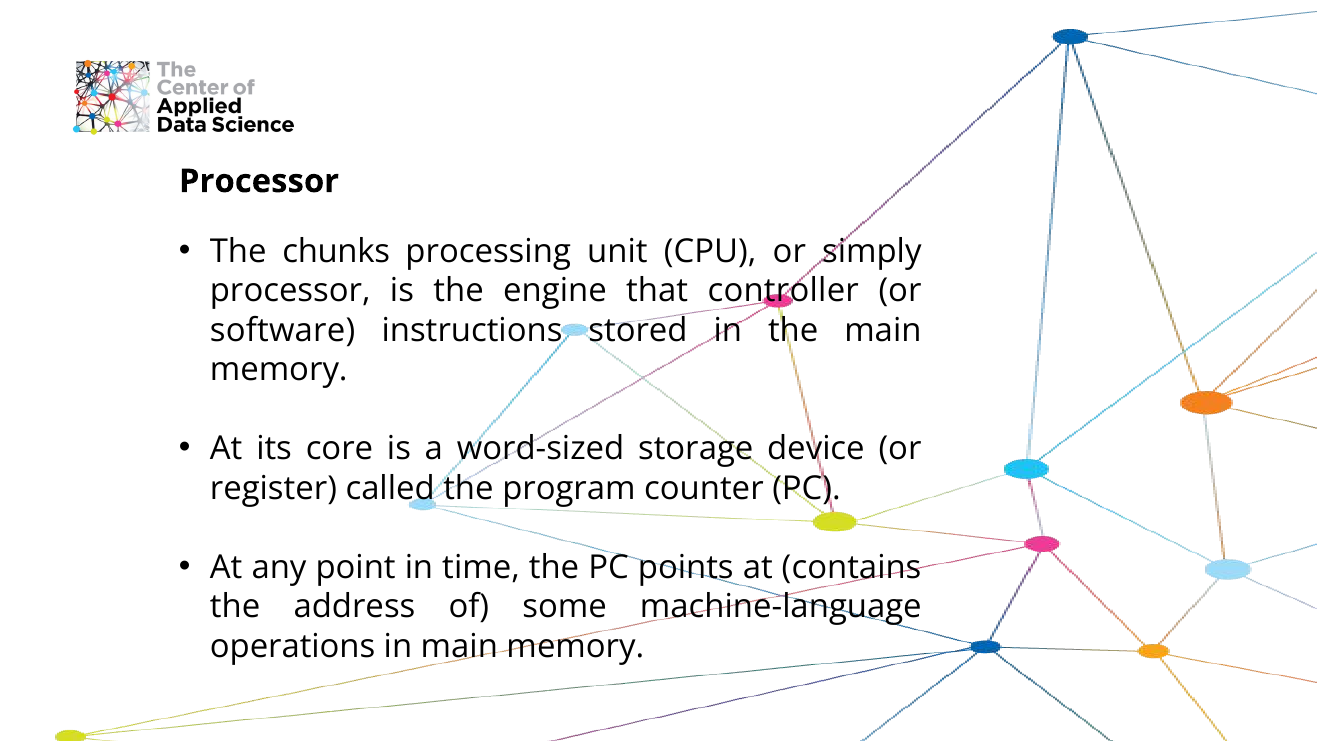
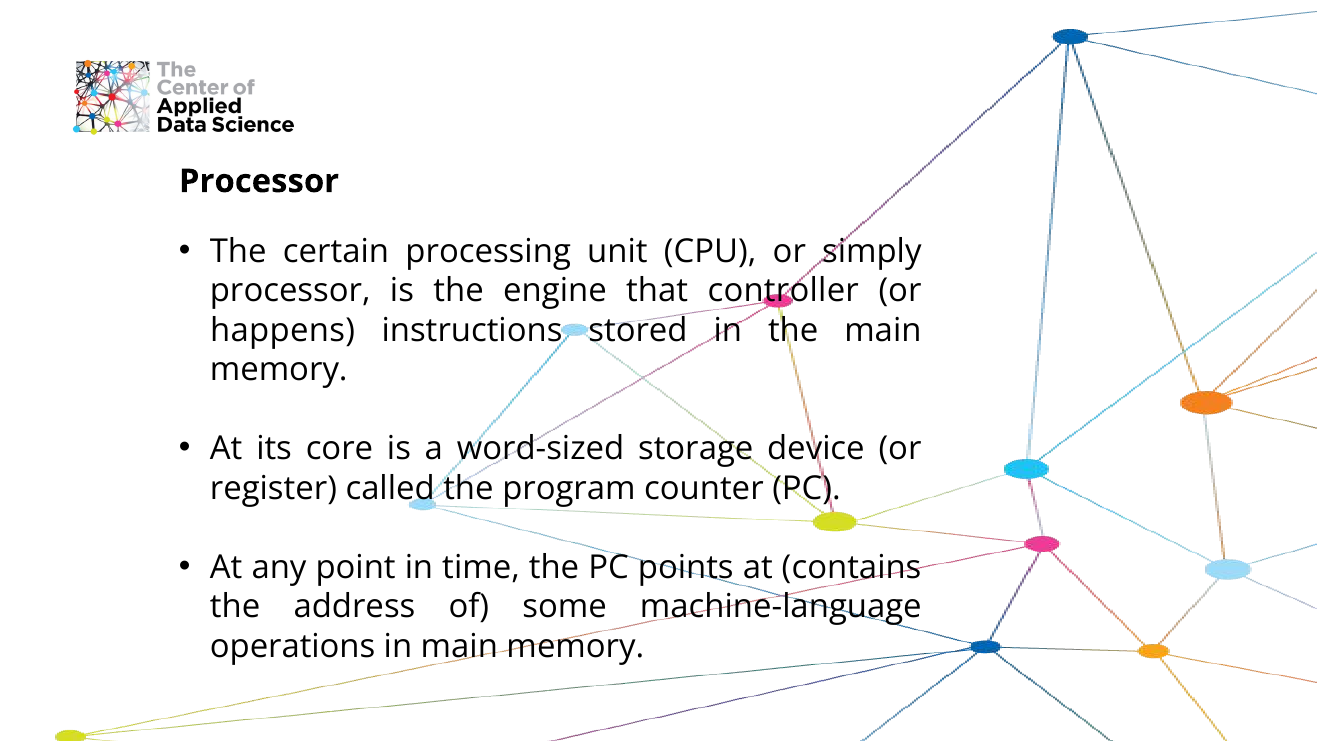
chunks: chunks -> certain (336, 251)
software: software -> happens (283, 330)
